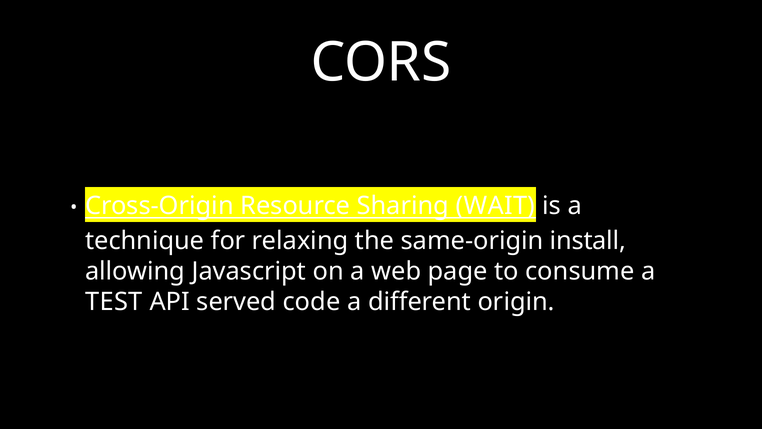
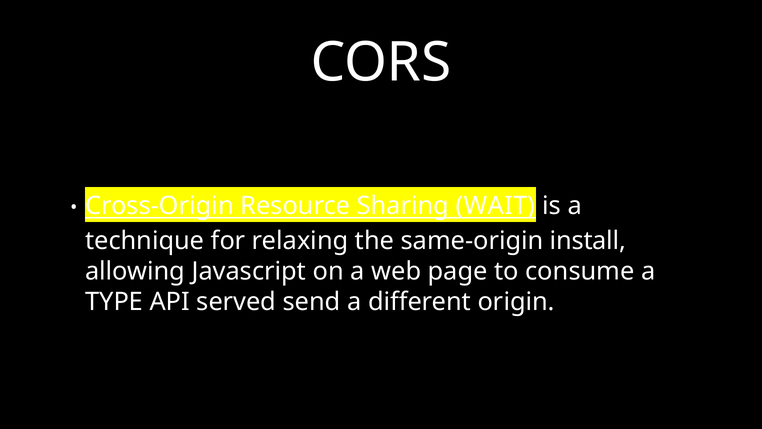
TEST: TEST -> TYPE (114, 302)
code: code -> send (312, 302)
